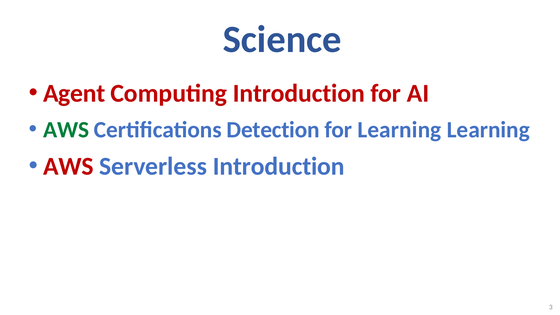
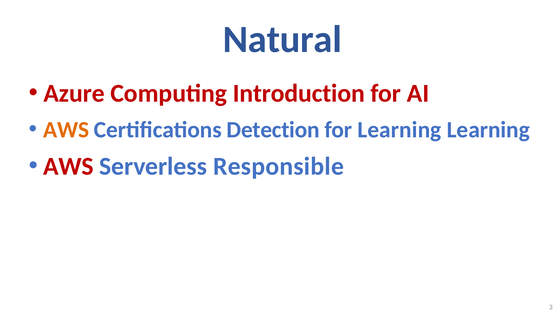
Science: Science -> Natural (282, 39)
Agent: Agent -> Azure (74, 94)
AWS colour: green -> orange (66, 130)
Serverless Introduction: Introduction -> Responsible (279, 166)
